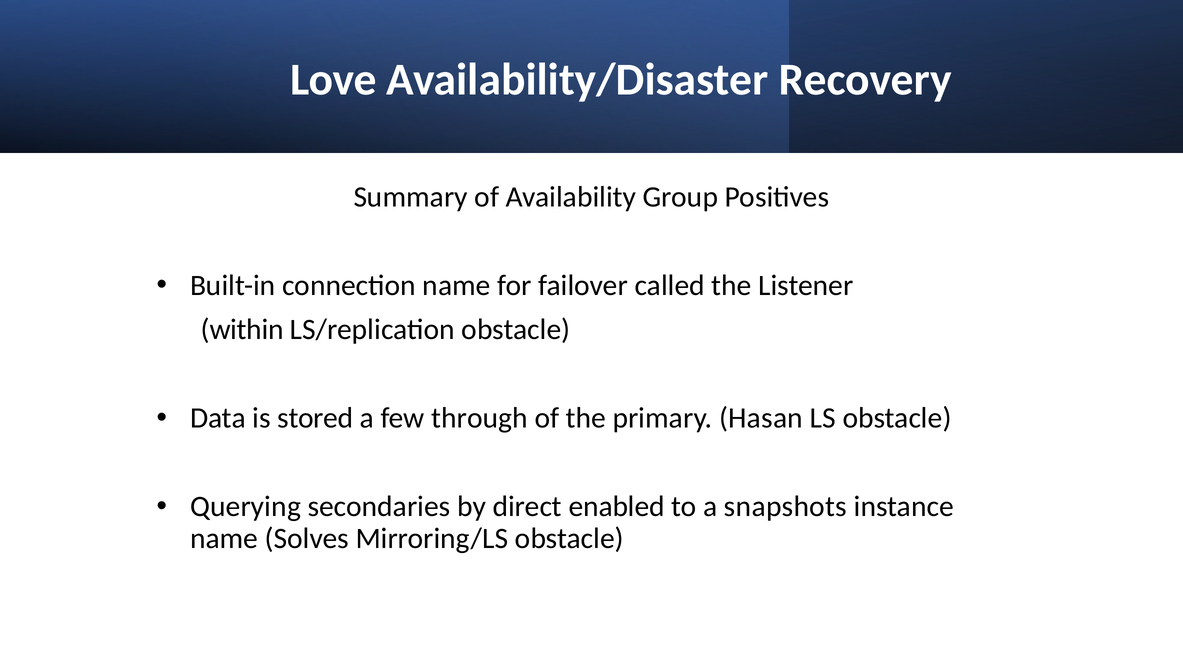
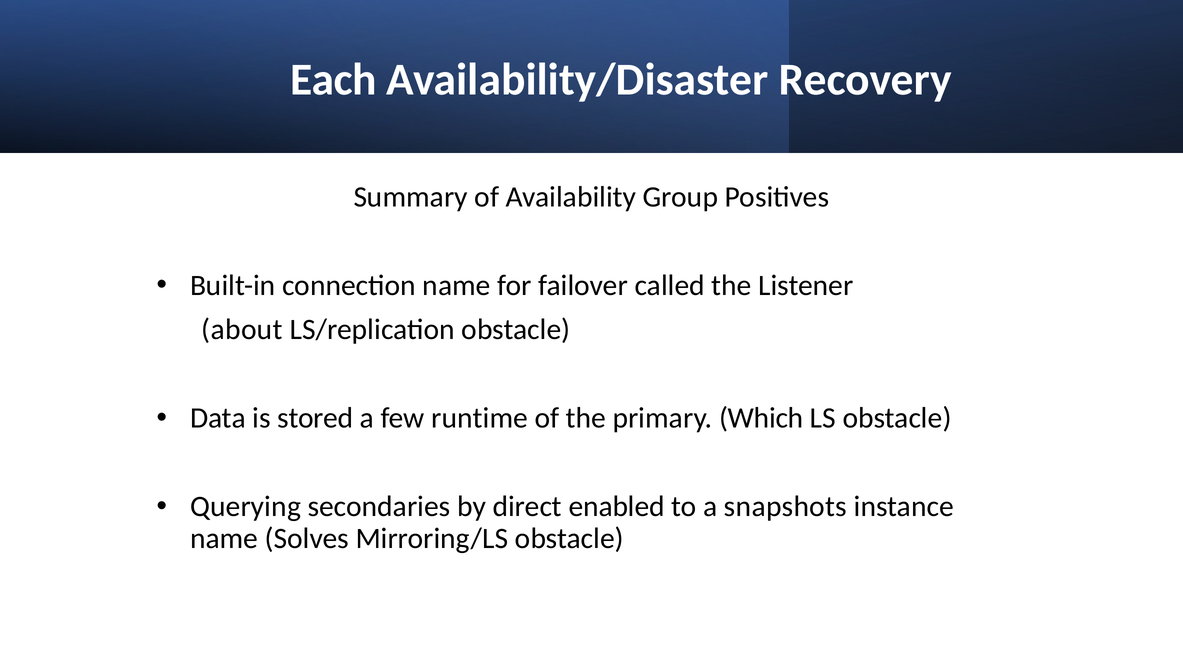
Love: Love -> Each (333, 80)
within: within -> about (242, 330)
through: through -> runtime (480, 418)
Hasan: Hasan -> Which (761, 418)
